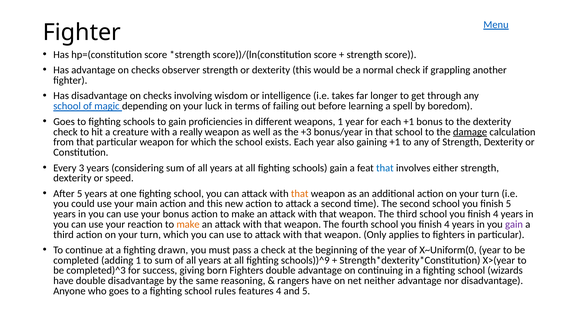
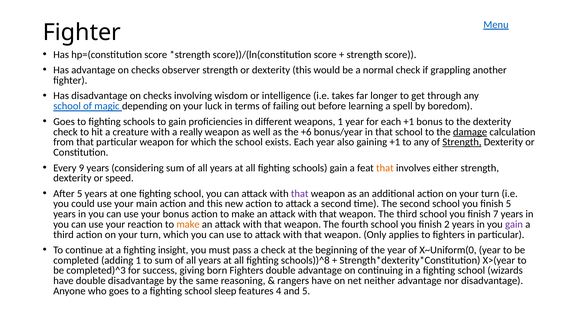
+3: +3 -> +6 (306, 132)
Strength underline: none -> present (462, 142)
3: 3 -> 9 (82, 168)
that colour: blue -> orange (385, 168)
that colour: orange -> purple (300, 193)
4: 4 -> 7 (496, 214)
4: 4 -> 2 (447, 224)
drawn: drawn -> insight (173, 250)
schools))^9: schools))^9 -> schools))^8 (305, 260)
rules: rules -> sleep (225, 291)
